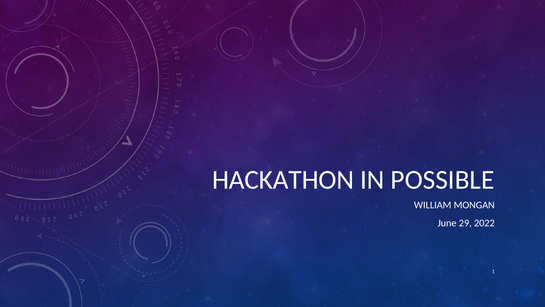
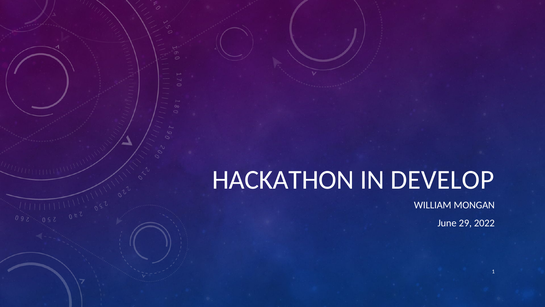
POSSIBLE: POSSIBLE -> DEVELOP (442, 180)
